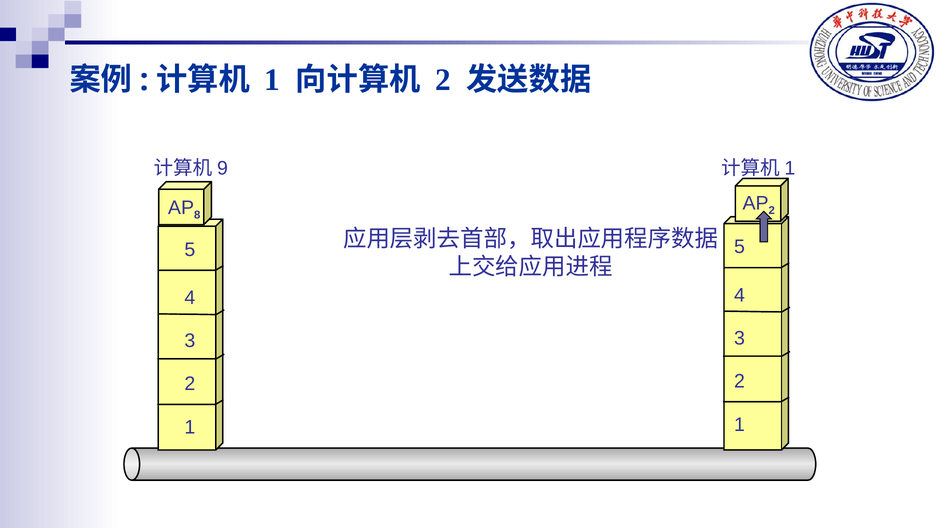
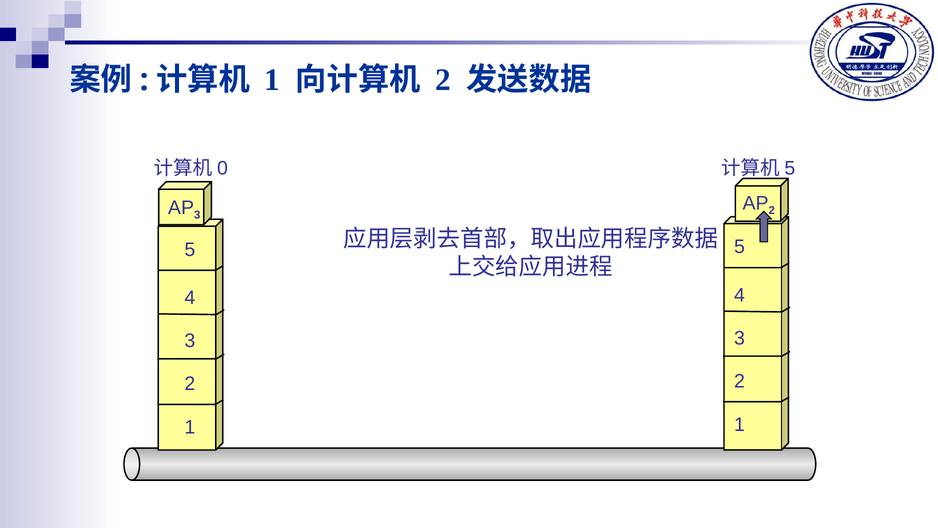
9: 9 -> 0 (222, 168)
1: 1 -> 5 (790, 168)
8: 8 -> 3 (197, 215)
